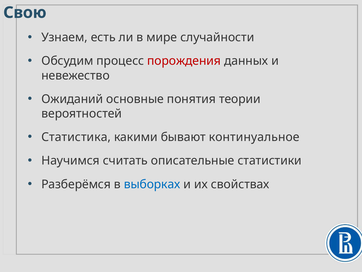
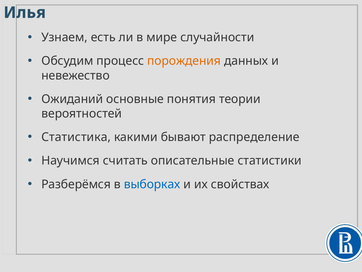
Свою: Свою -> Илья (25, 13)
порождения colour: red -> orange (184, 61)
континуальное: континуальное -> распределение (254, 137)
